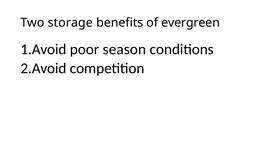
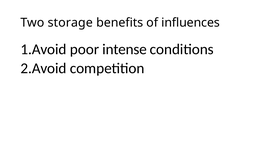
evergreen: evergreen -> influences (191, 23)
season: season -> intense (125, 49)
